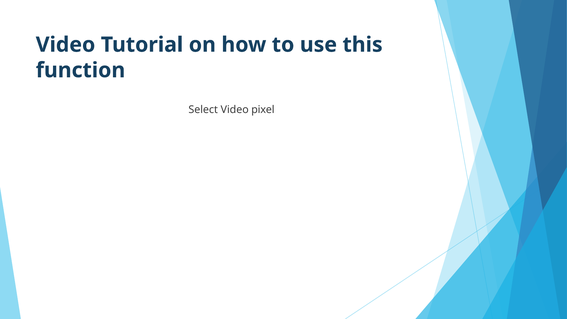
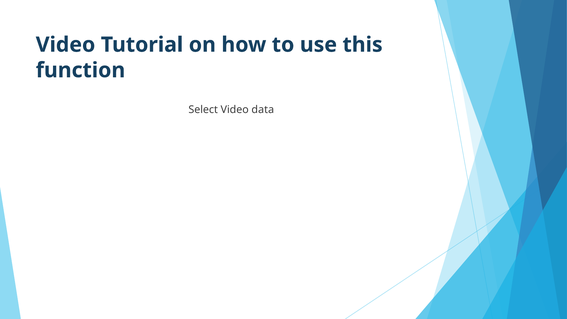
pixel: pixel -> data (263, 110)
